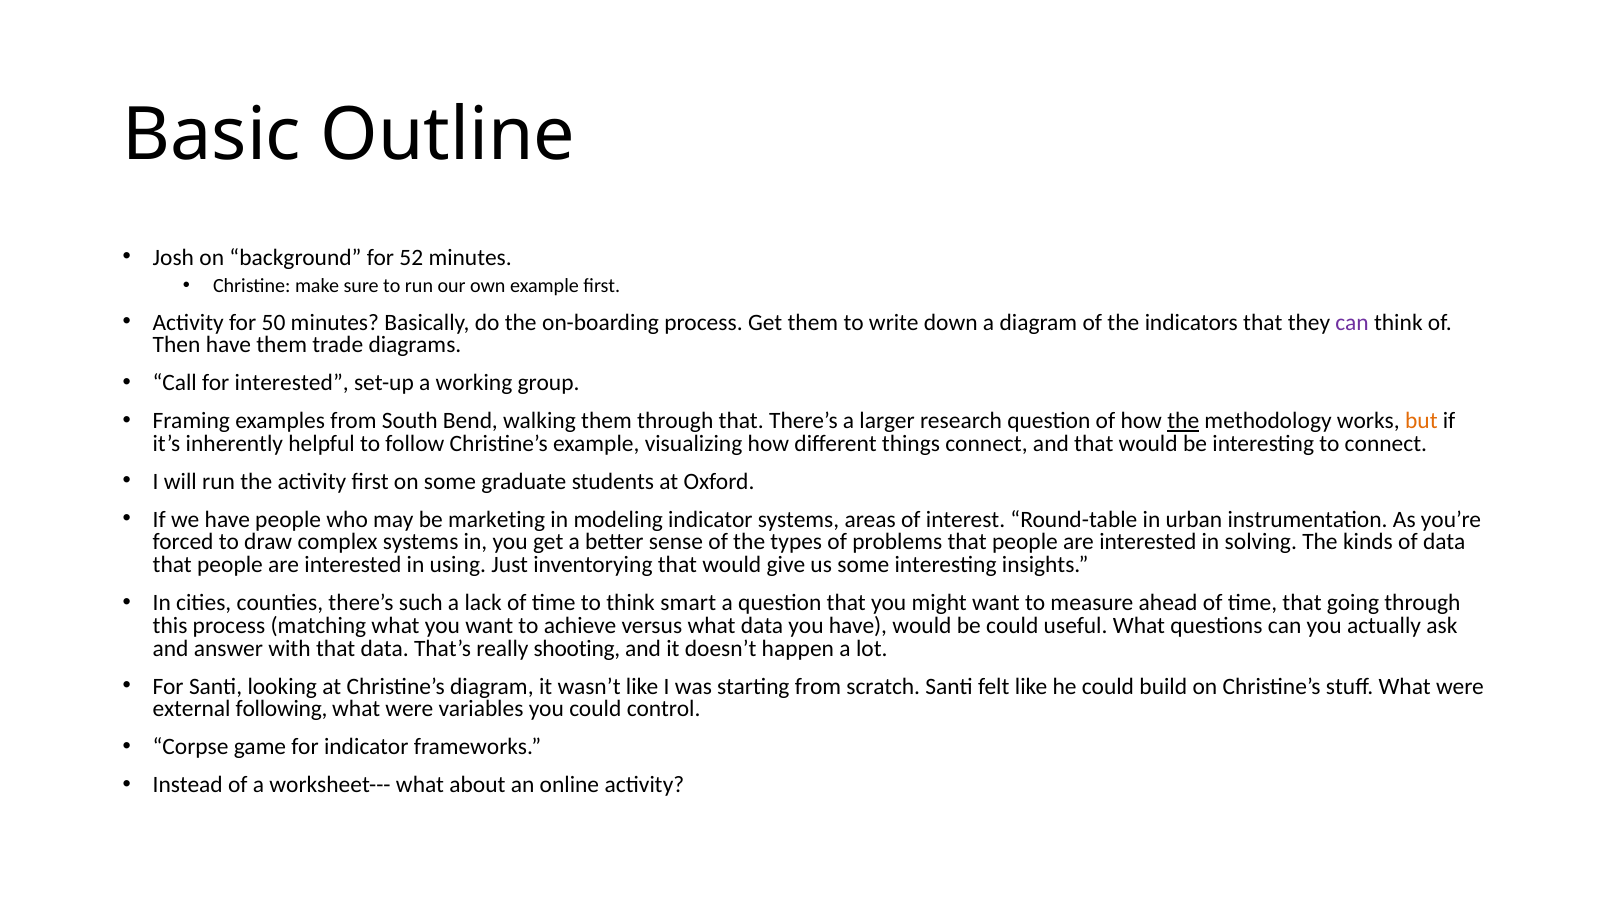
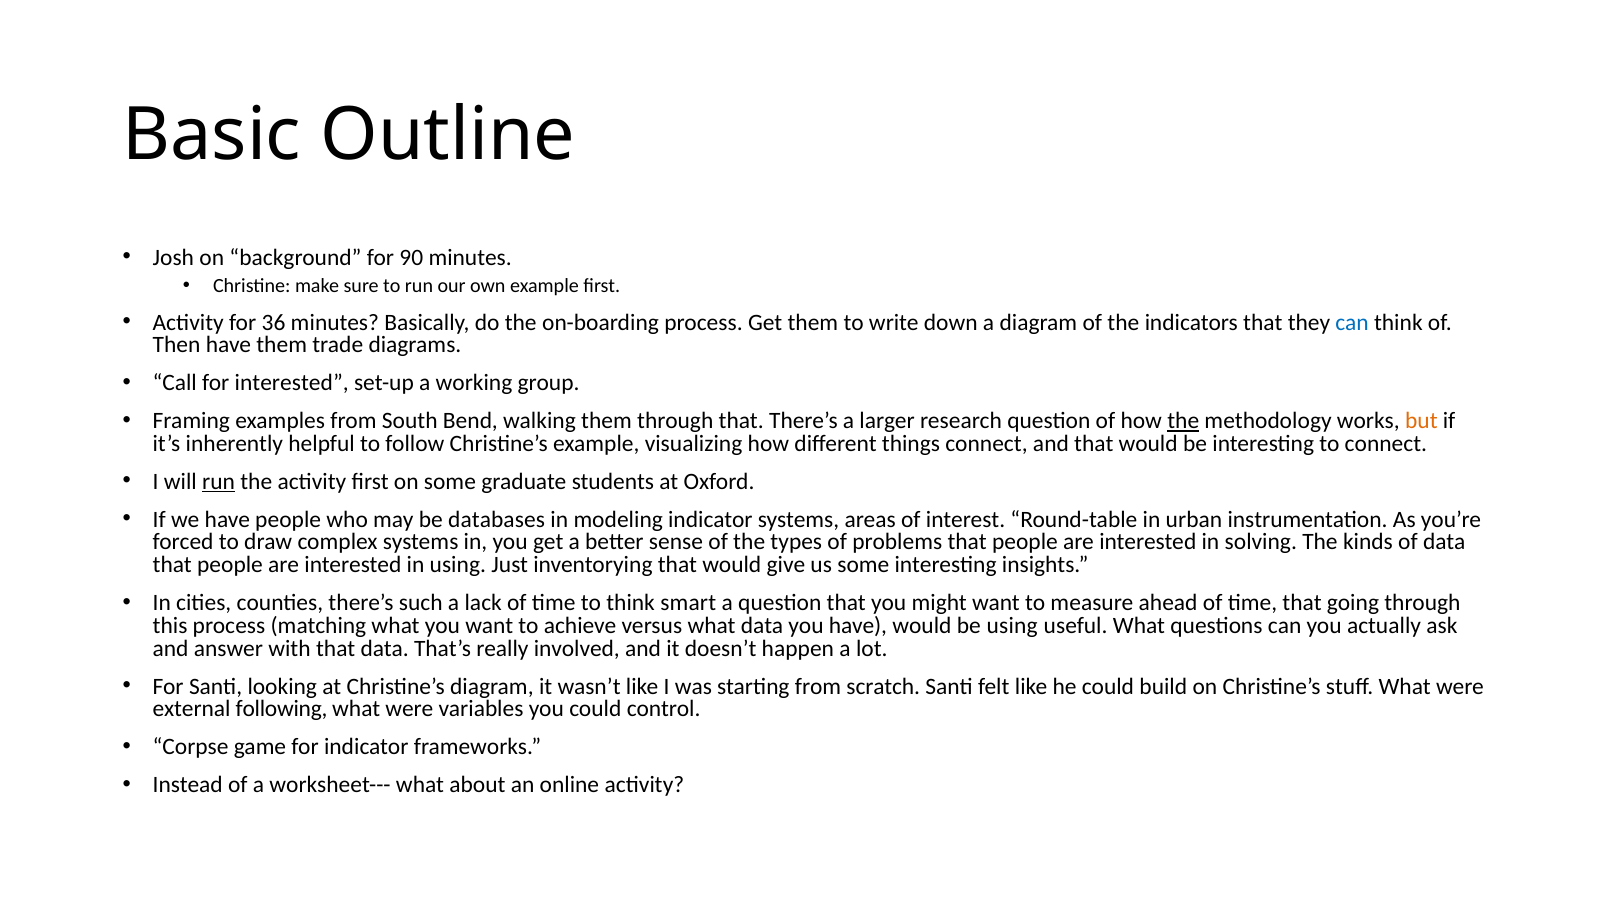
52: 52 -> 90 (411, 257)
50: 50 -> 36 (273, 322)
can colour: purple -> blue (1352, 322)
run underline: none -> present (219, 481)
marketing: marketing -> databases (497, 519)
be could: could -> using (1012, 625)
shooting: shooting -> involved (577, 648)
